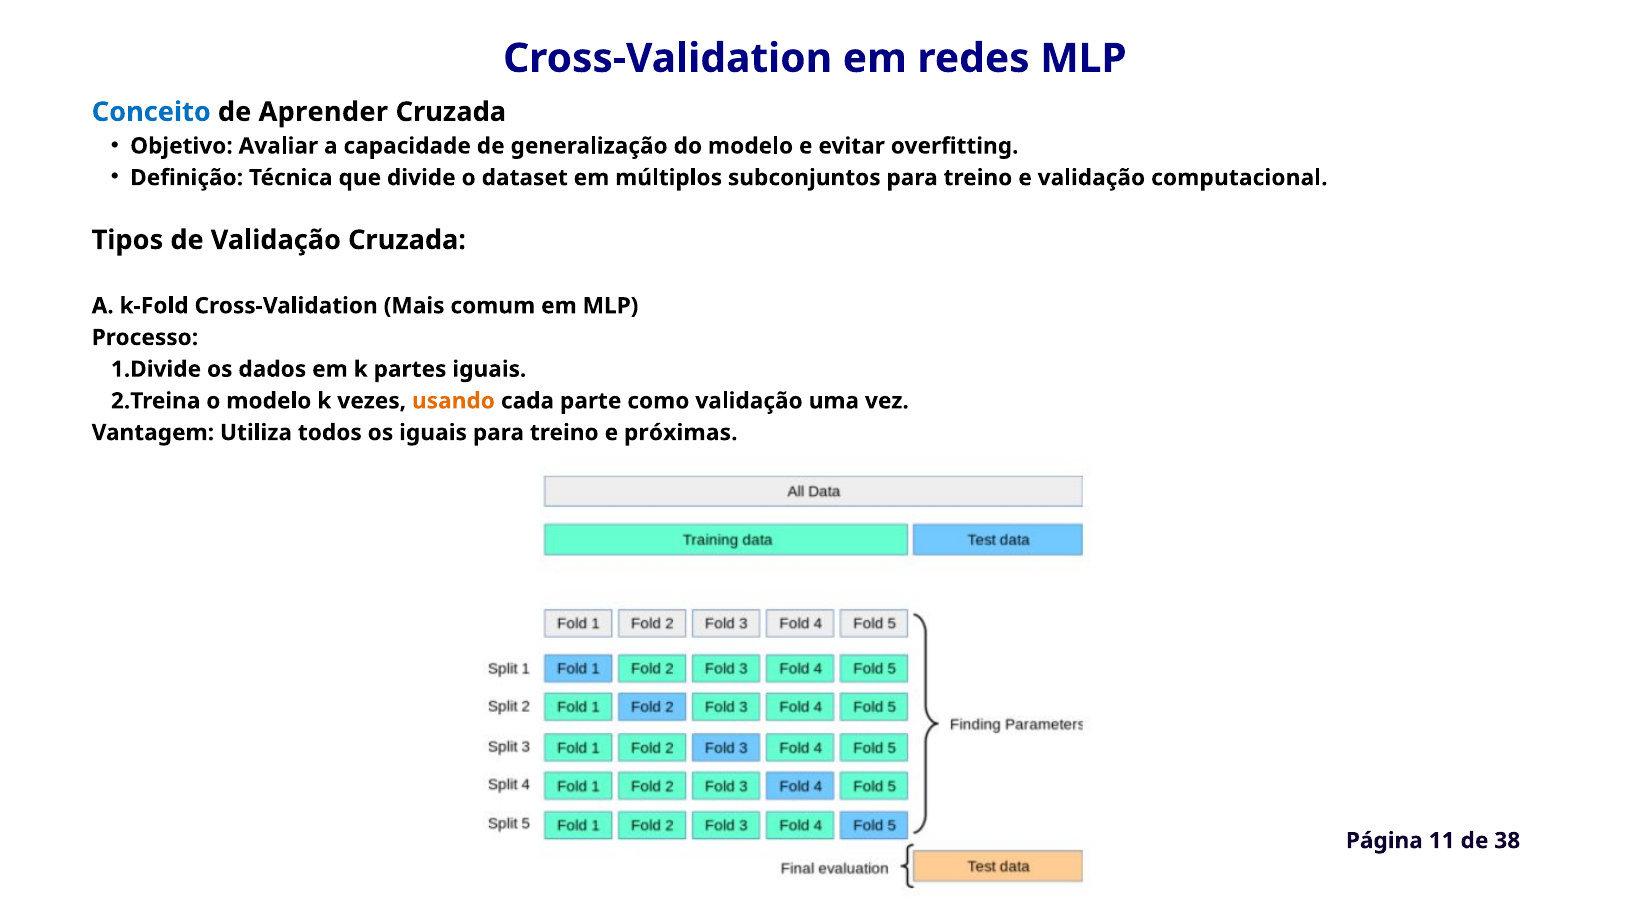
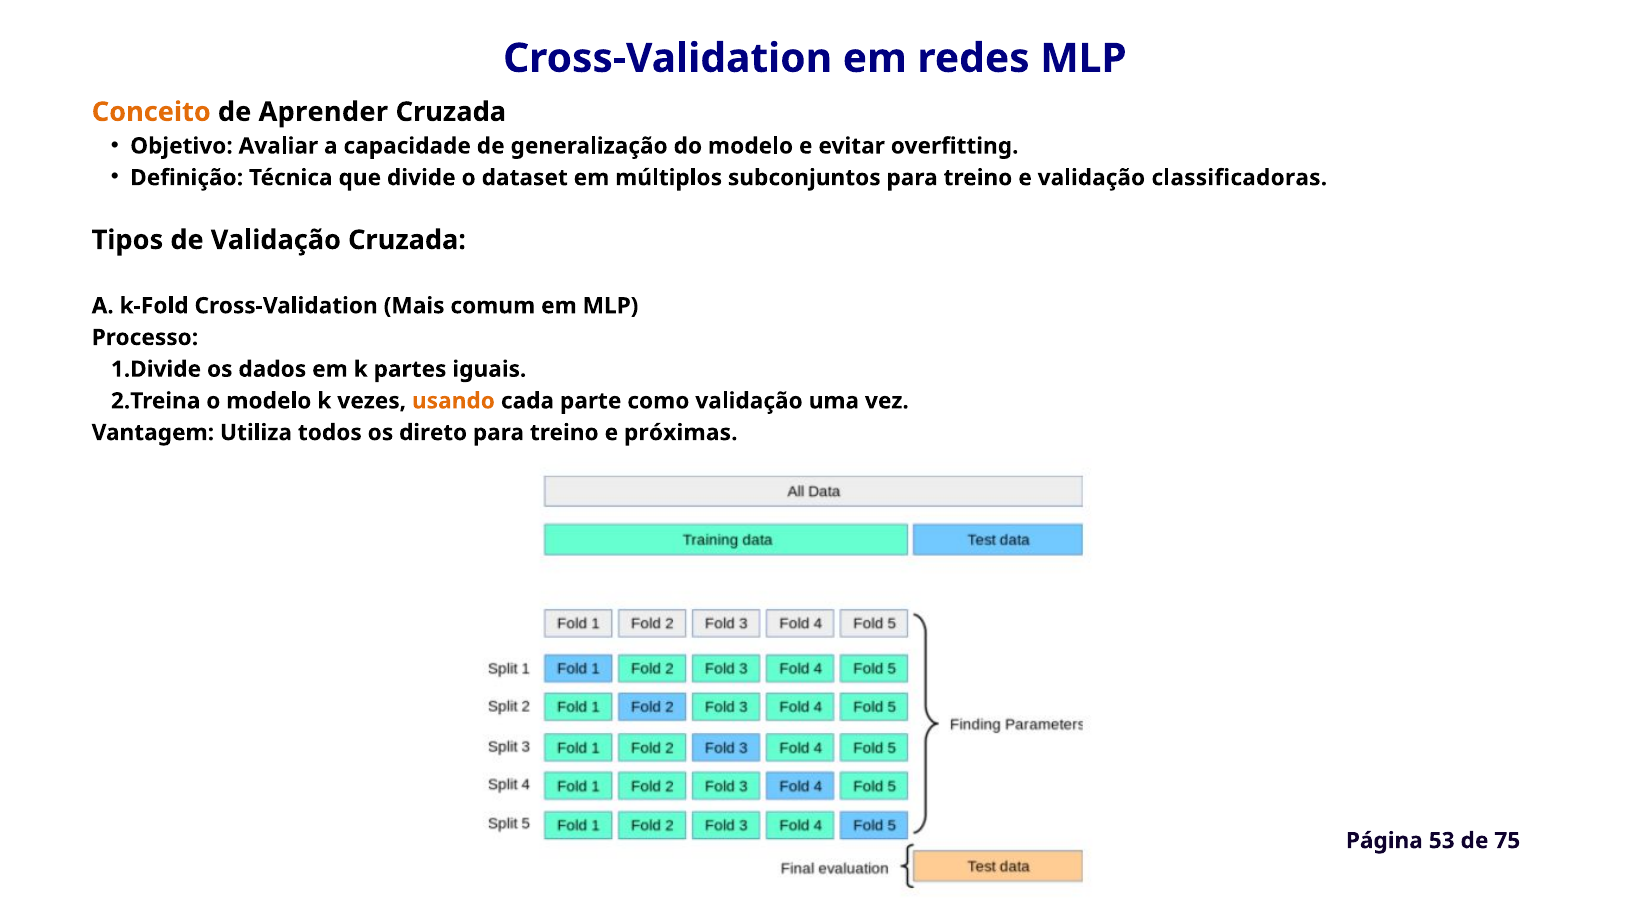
Conceito colour: blue -> orange (151, 112)
computacional: computacional -> classificadoras (1239, 178)
os iguais: iguais -> direto (433, 433)
11: 11 -> 53 (1442, 841)
38: 38 -> 75 (1507, 841)
